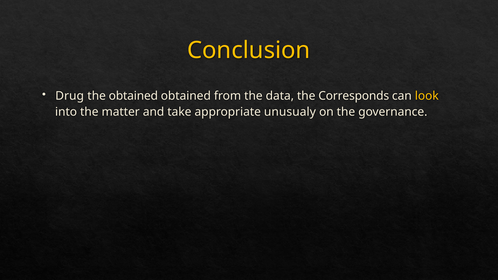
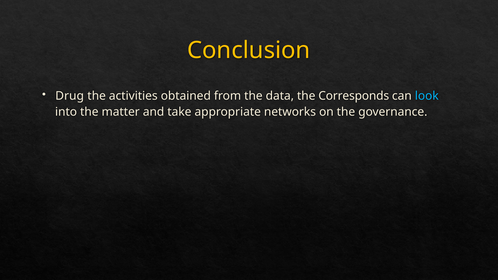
the obtained: obtained -> activities (133, 96)
look colour: yellow -> light blue (427, 96)
unusualy: unusualy -> networks (290, 112)
